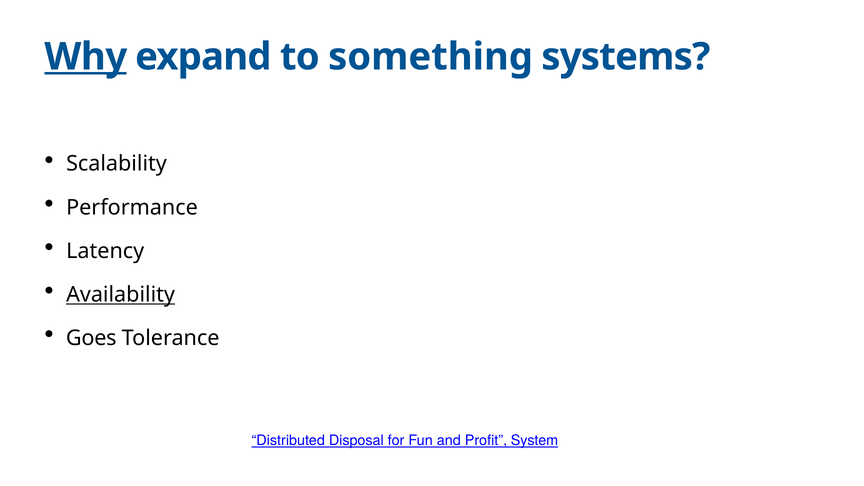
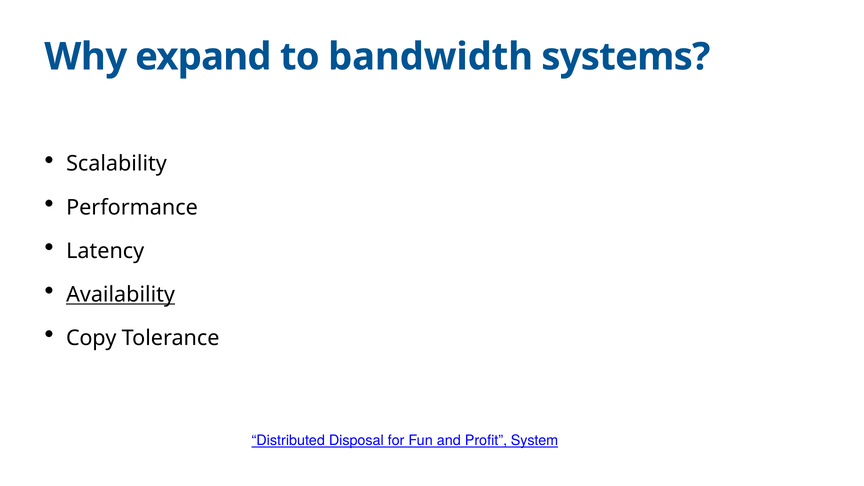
Why underline: present -> none (86, 57)
something: something -> bandwidth (431, 57)
Goes: Goes -> Copy (91, 338)
